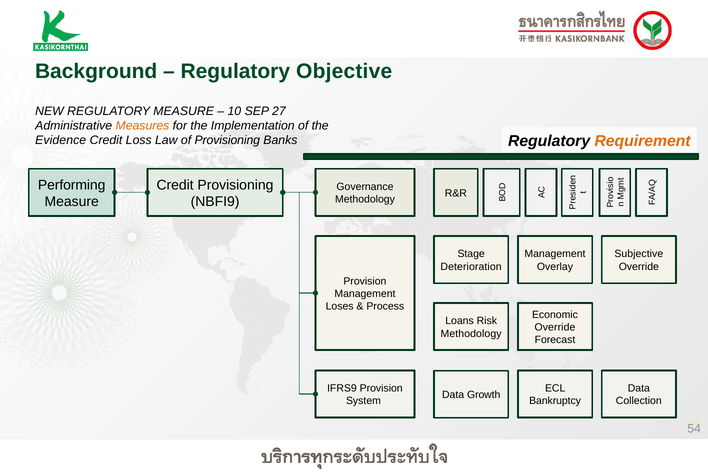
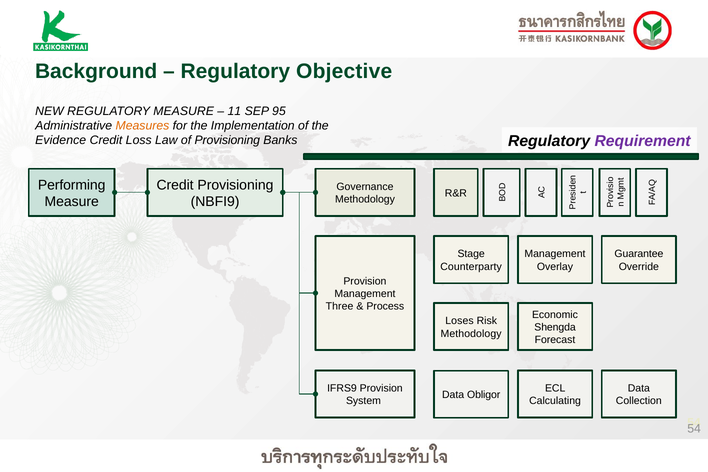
10: 10 -> 11 (234, 111)
27: 27 -> 95 (279, 111)
Requirement colour: orange -> purple (643, 141)
Subjective: Subjective -> Guarantee (639, 254)
Deterioration: Deterioration -> Counterparty (471, 267)
Loses: Loses -> Three (340, 306)
Loans: Loans -> Loses (459, 321)
Override: Override -> Shengda (555, 327)
Growth: Growth -> Obligor (484, 395)
Bankruptcy: Bankruptcy -> Calculating (555, 401)
